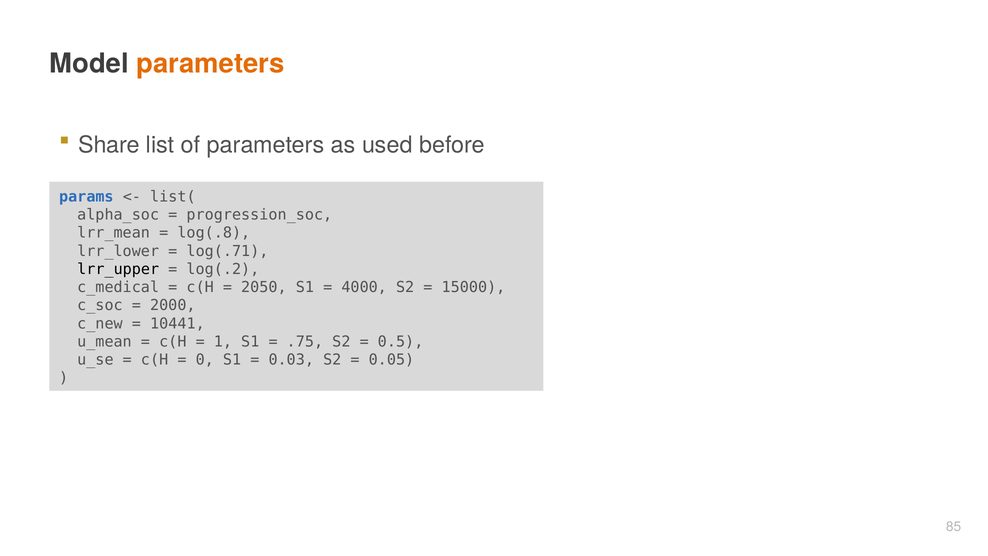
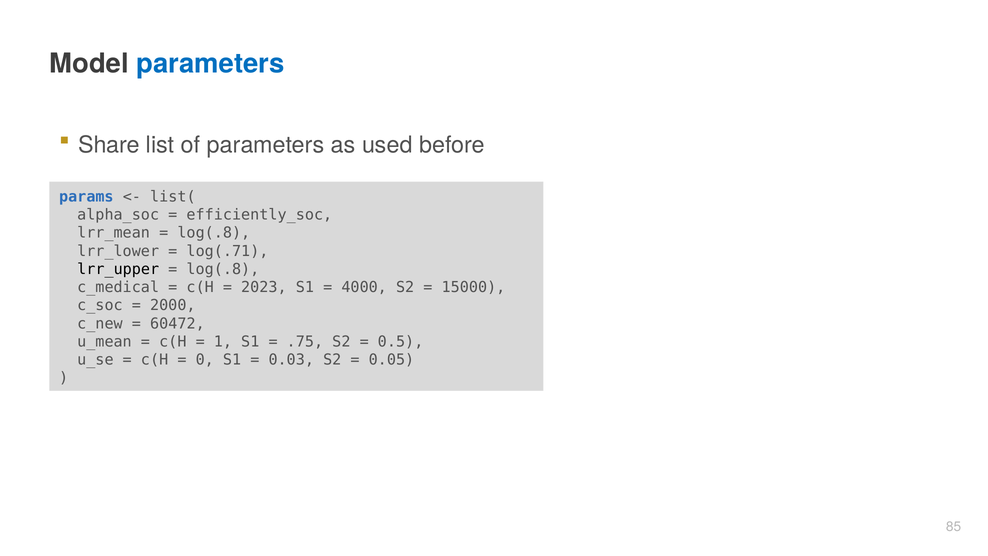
parameters colour: orange -> blue (210, 64)
progression_soc: progression_soc -> efficiently_soc (259, 215)
log(.2: log(.2 -> log(.8 (223, 269)
2050: 2050 -> 2023 (264, 287)
10441: 10441 -> 60472 (177, 323)
